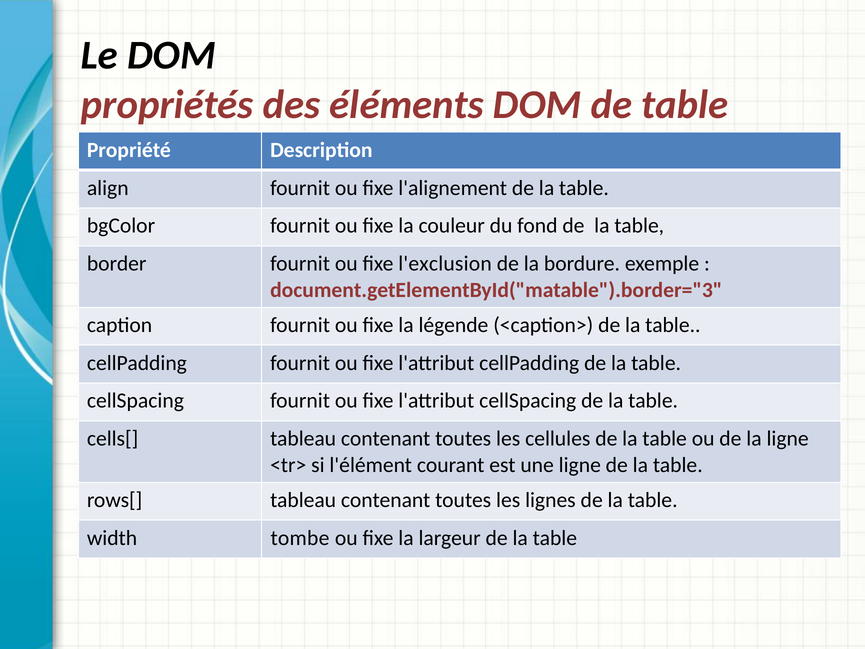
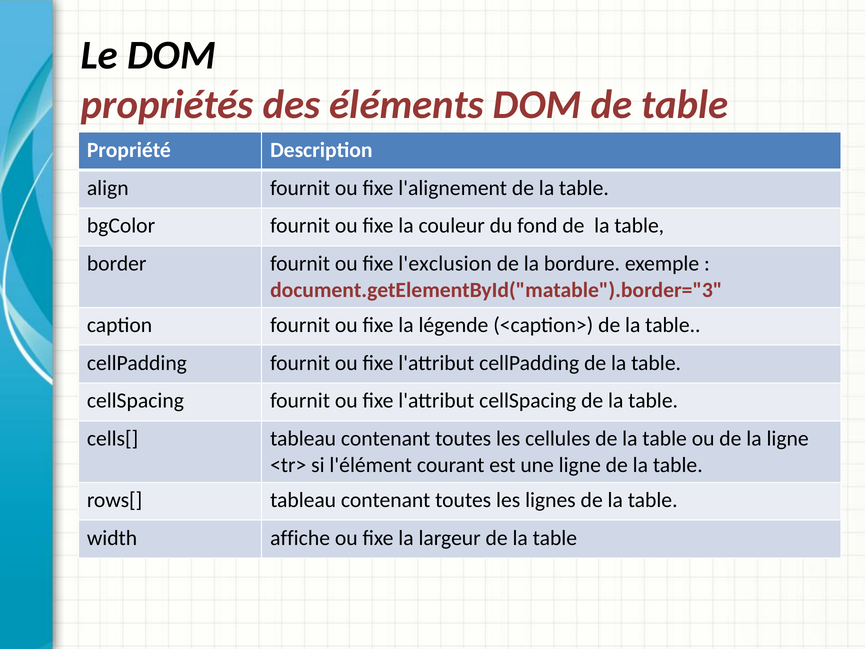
tombe: tombe -> affiche (300, 538)
